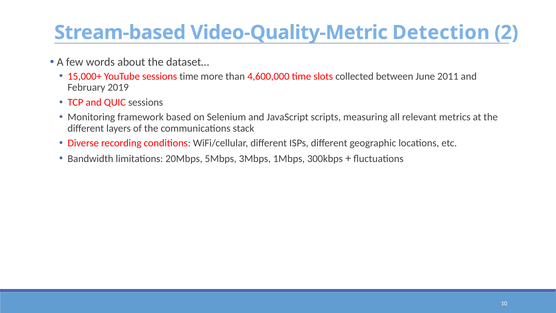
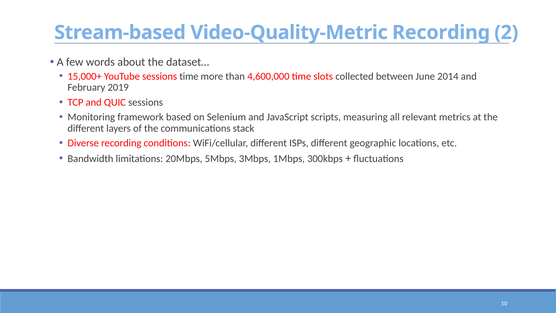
Video-Quality-Metric Detection: Detection -> Recording (441, 32)
2011: 2011 -> 2014 (448, 76)
